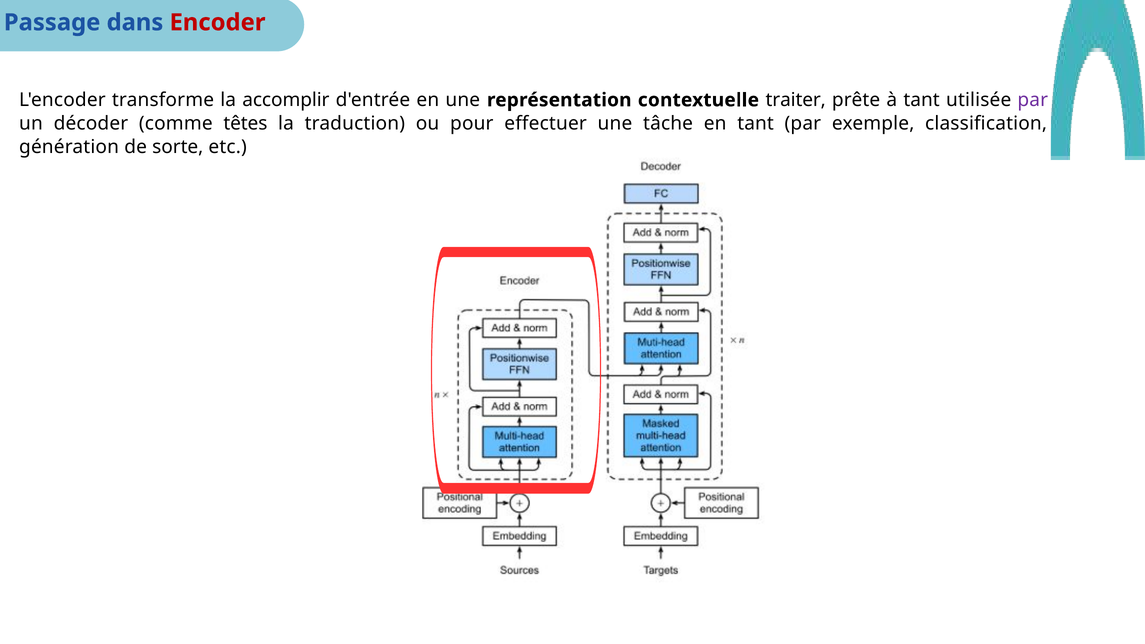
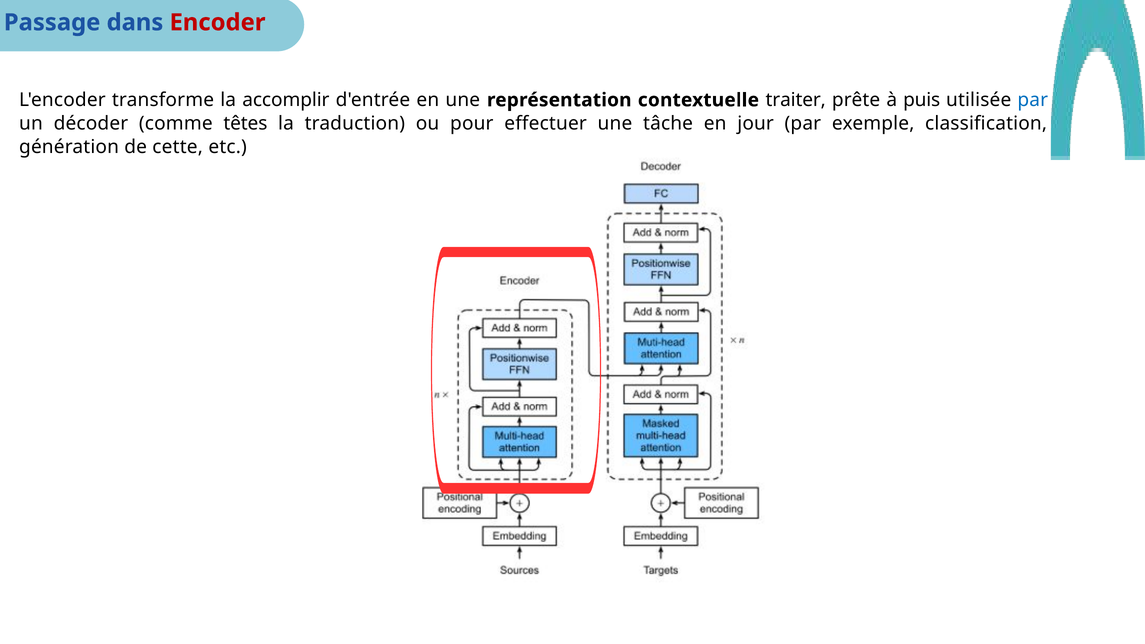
à tant: tant -> puis (922, 100)
par colour: purple -> blue (1033, 100)
en tant: tant -> jour (756, 123)
sorte: sorte -> cette (178, 147)
